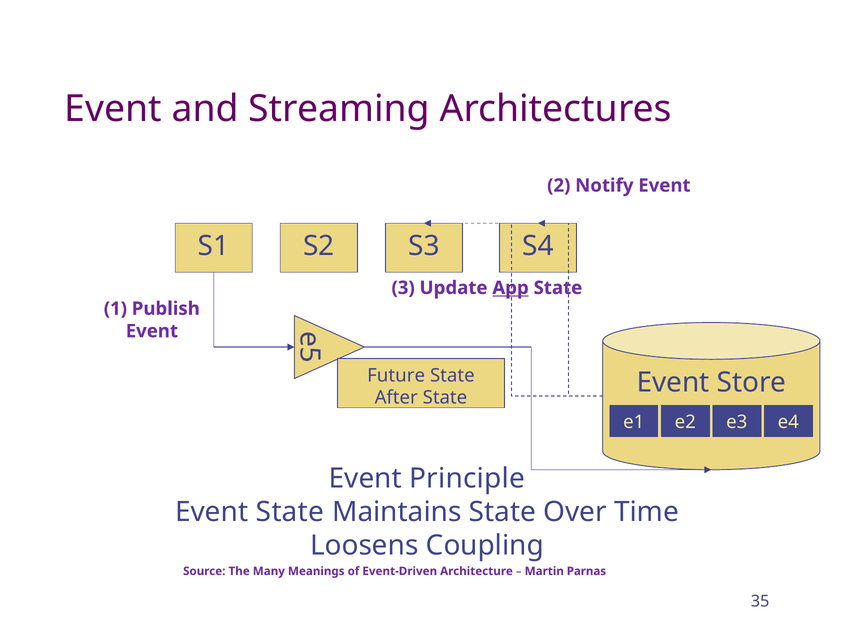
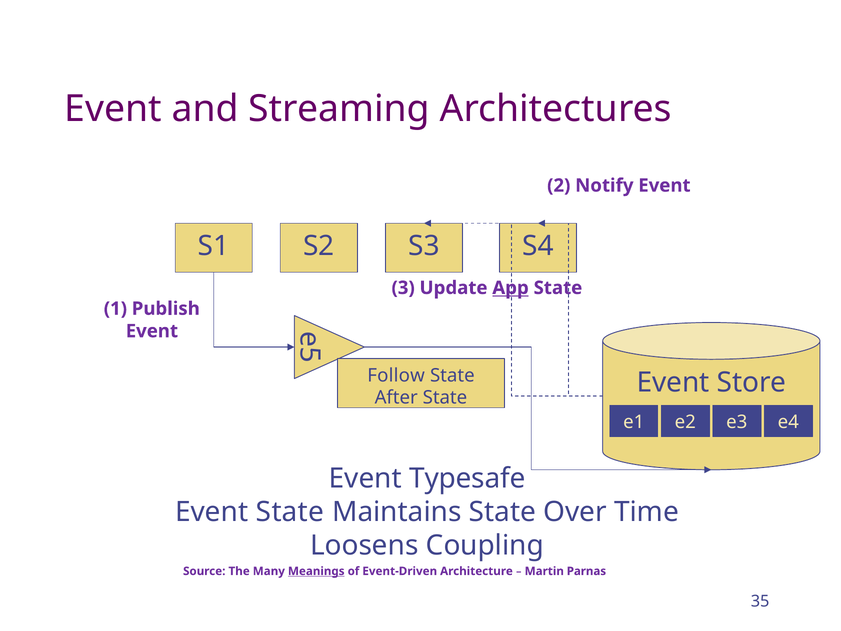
Future: Future -> Follow (396, 375)
Principle: Principle -> Typesafe (467, 478)
Meanings underline: none -> present (316, 571)
